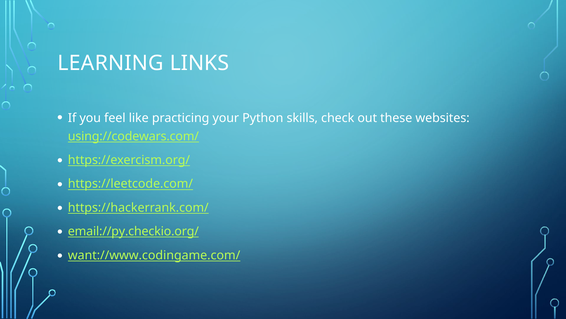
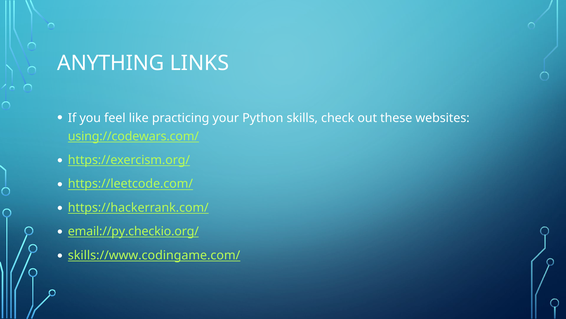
LEARNING: LEARNING -> ANYTHING (111, 63)
want://www.codingame.com/: want://www.codingame.com/ -> skills://www.codingame.com/ (154, 255)
